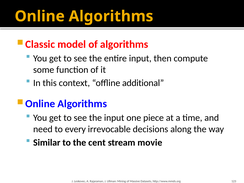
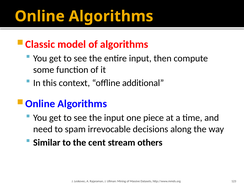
every: every -> spam (75, 129)
movie: movie -> others (150, 143)
